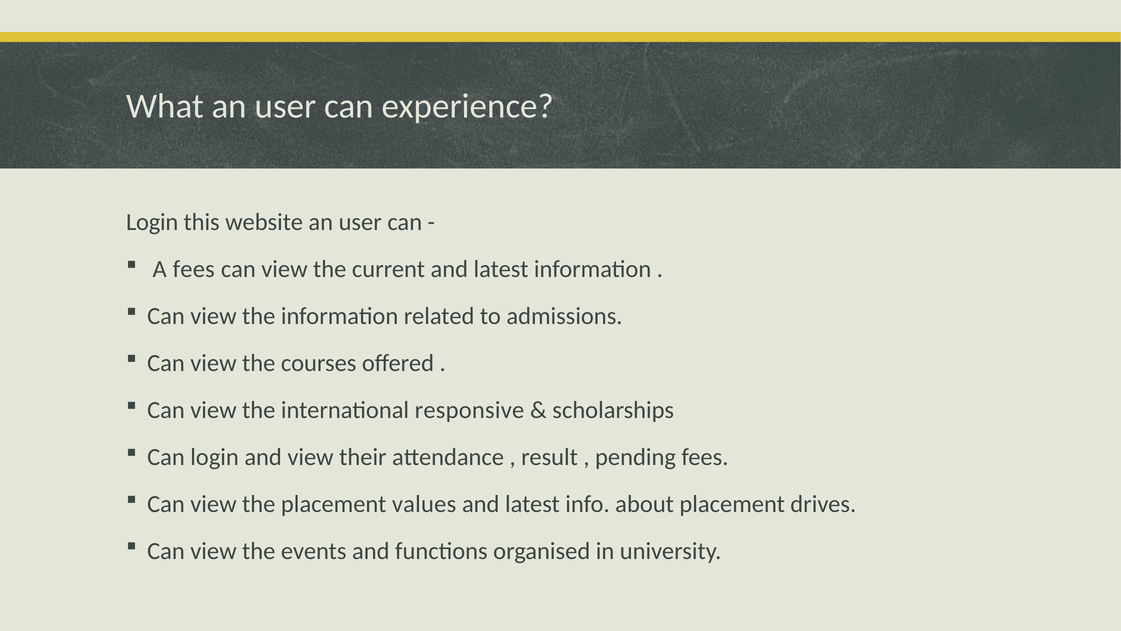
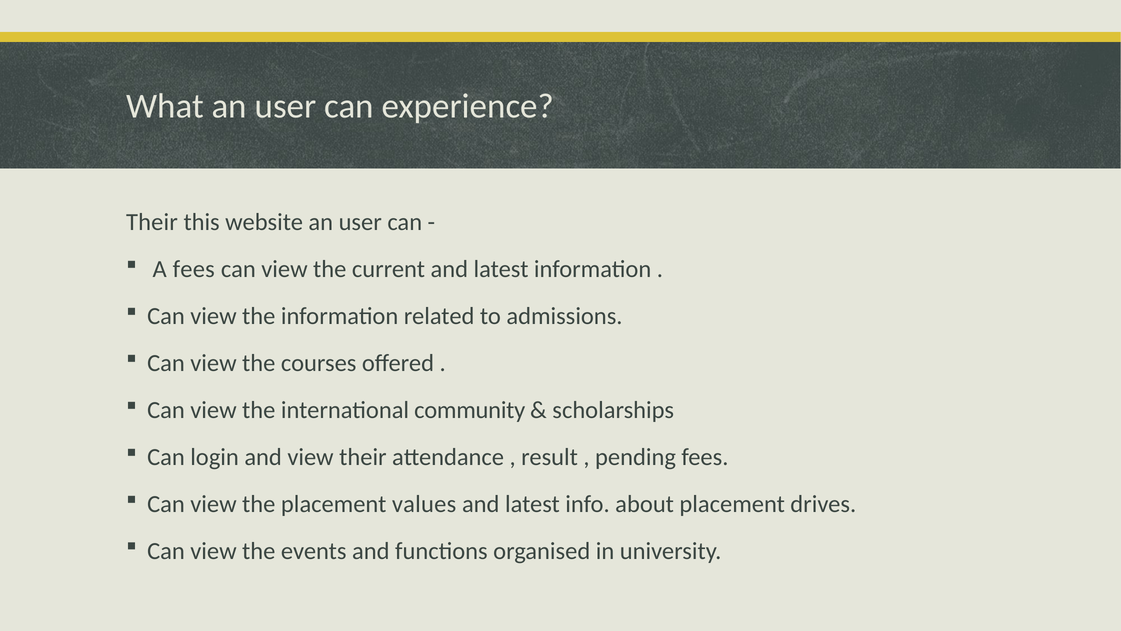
Login: Login -> Their (152, 222)
responsive: responsive -> community (470, 410)
